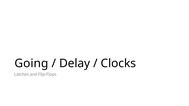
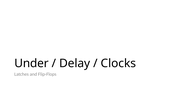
Going: Going -> Under (32, 64)
